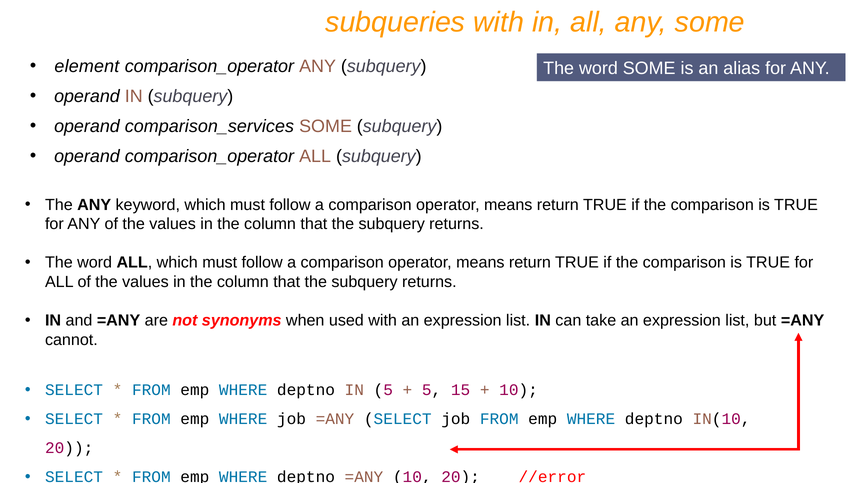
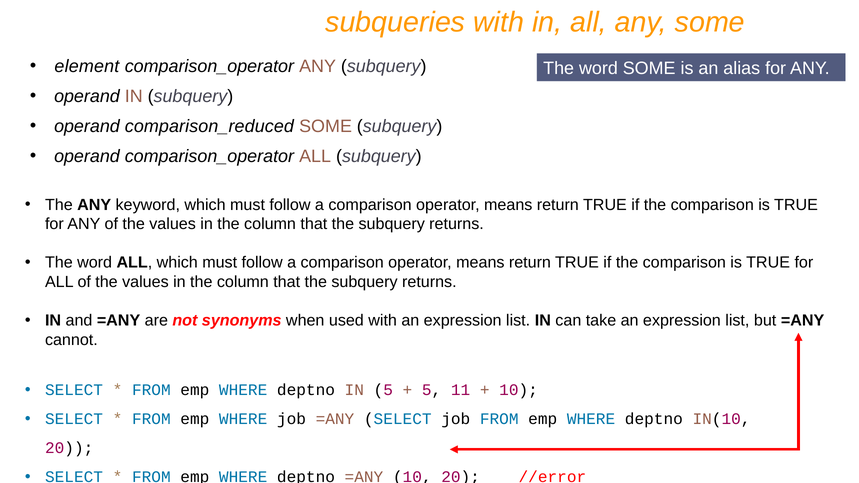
comparison_services: comparison_services -> comparison_reduced (209, 127)
15: 15 -> 11 (461, 390)
